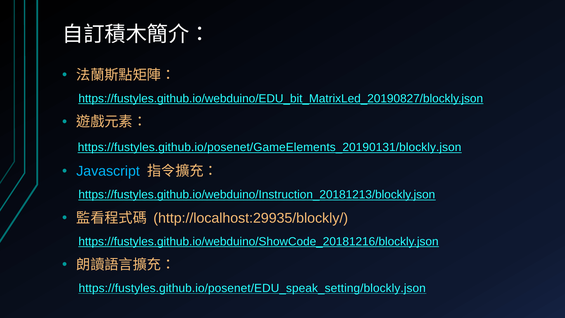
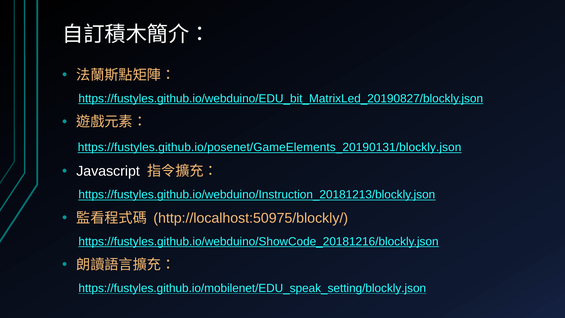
Javascript colour: light blue -> white (108, 171)
http://localhost:29935/blockly/: http://localhost:29935/blockly/ -> http://localhost:50975/blockly/ (251, 218)
https://fustyles.github.io/posenet/EDU_speak_setting/blockly.json: https://fustyles.github.io/posenet/EDU_speak_setting/blockly.json -> https://fustyles.github.io/mobilenet/EDU_speak_setting/blockly.json (252, 288)
